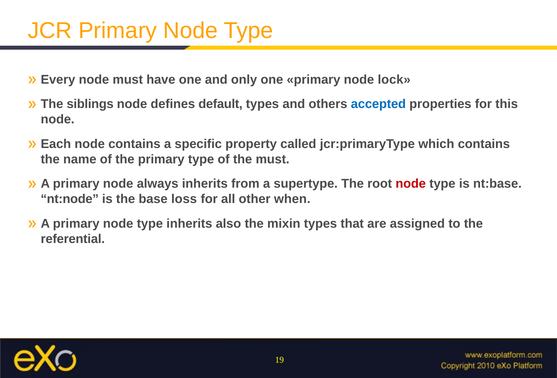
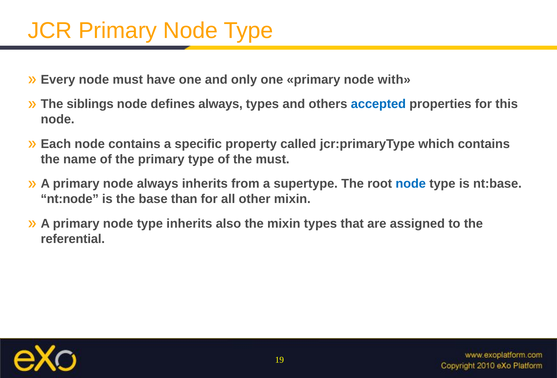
lock: lock -> with (394, 79)
defines default: default -> always (221, 104)
node colour: red -> blue (411, 183)
loss: loss -> than (184, 199)
other when: when -> mixin (292, 199)
